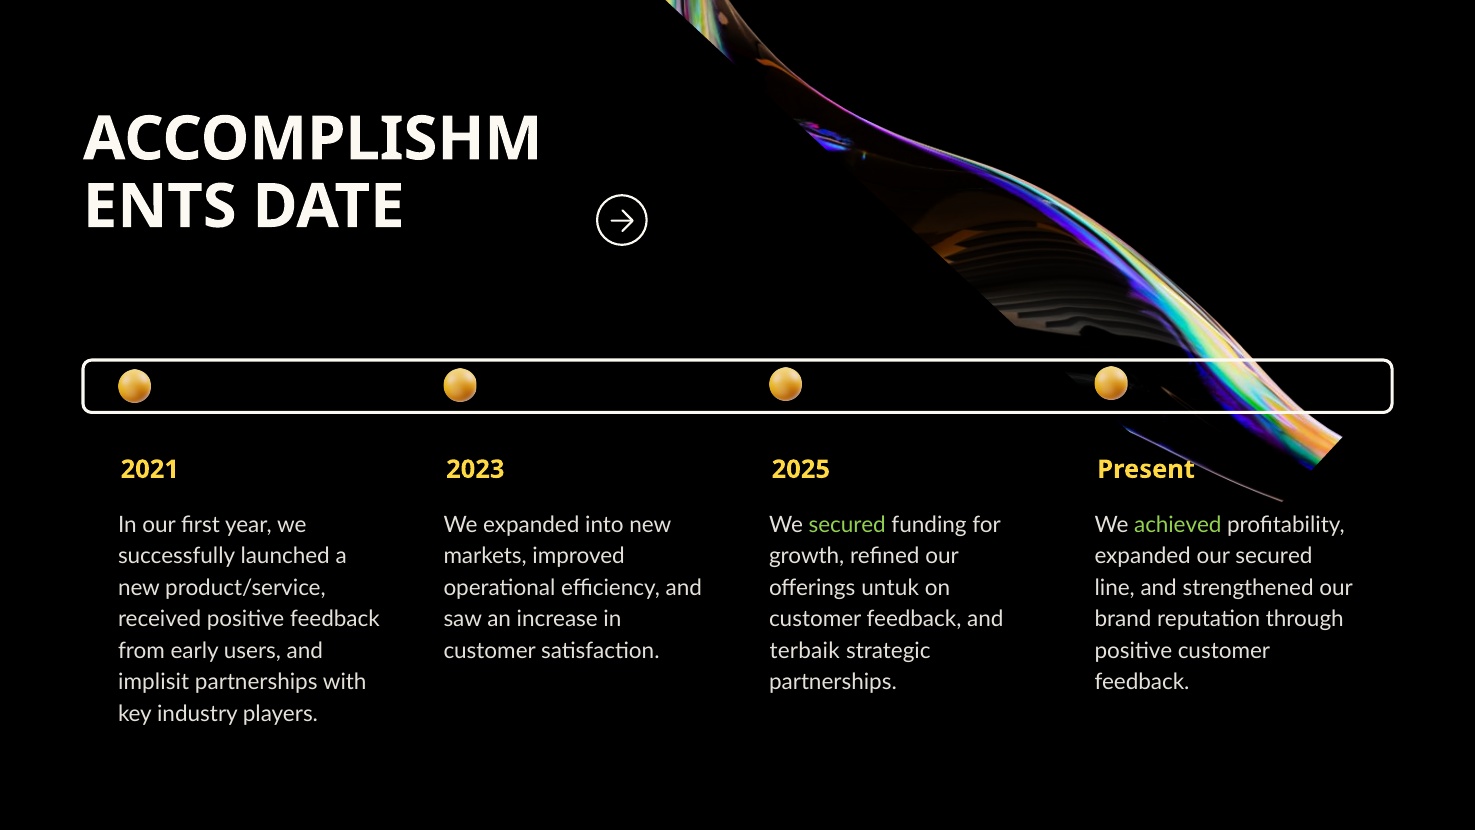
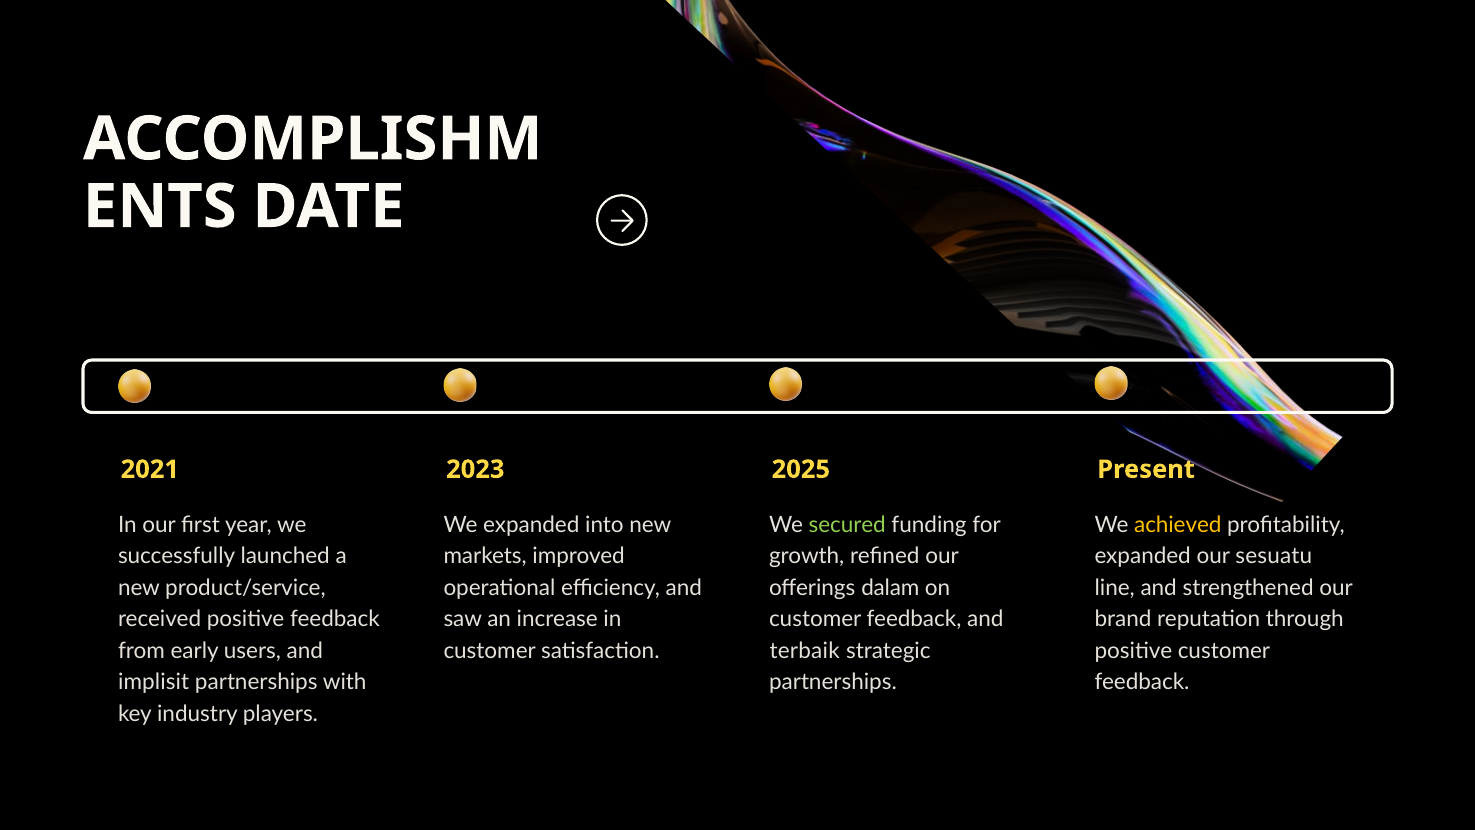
achieved colour: light green -> yellow (1178, 525)
our secured: secured -> sesuatu (1274, 556)
untuk: untuk -> dalam (890, 588)
